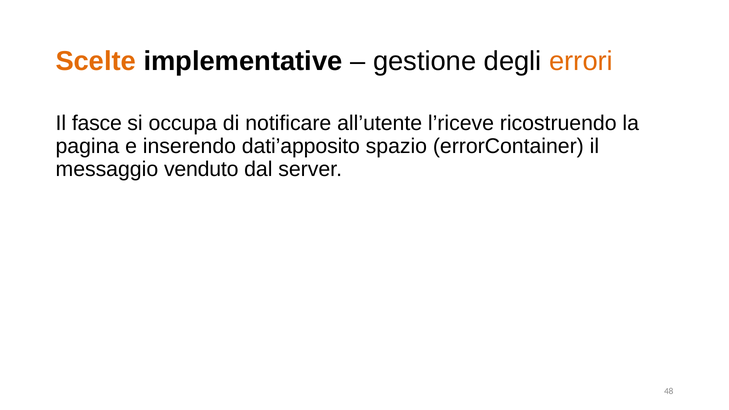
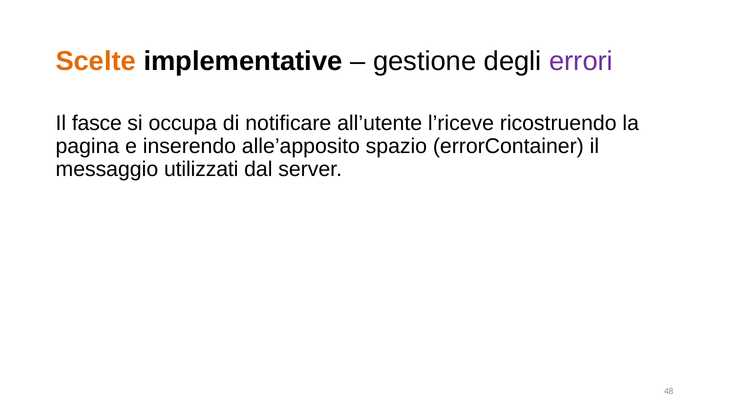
errori colour: orange -> purple (581, 61)
dati’apposito: dati’apposito -> alle’apposito (301, 146)
venduto: venduto -> utilizzati (201, 169)
